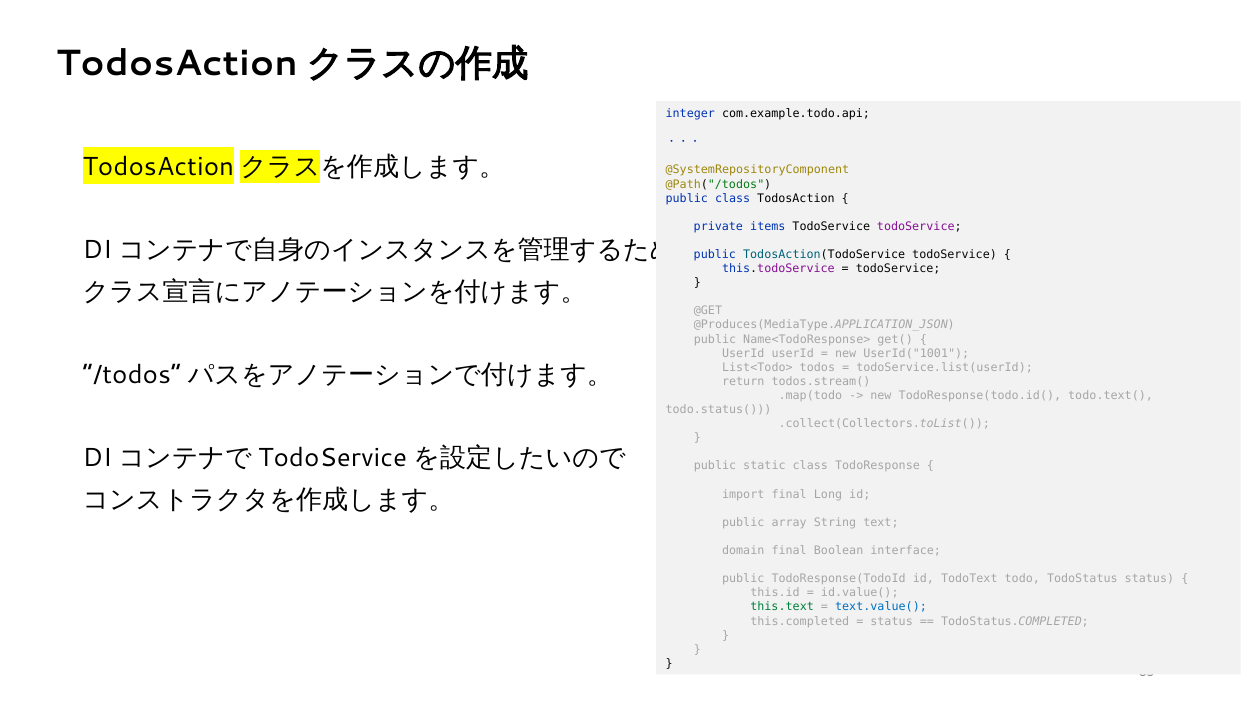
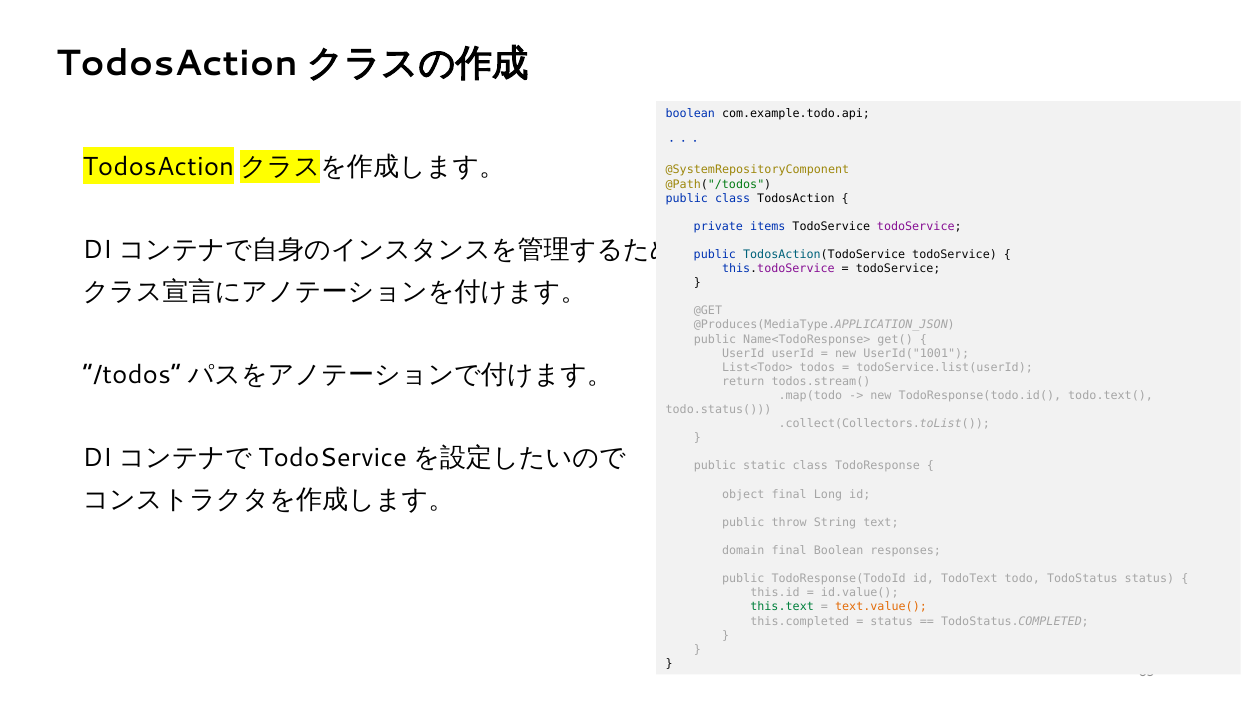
integer: integer -> boolean (690, 114)
import: import -> object (743, 494)
array: array -> throw (789, 523)
interface: interface -> responses (906, 551)
text.value( colour: blue -> orange (881, 607)
